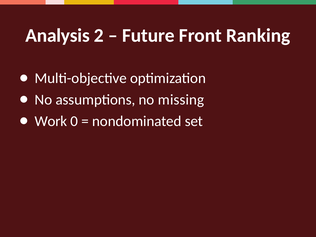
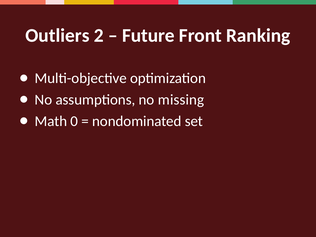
Analysis: Analysis -> Outliers (57, 35)
Work: Work -> Math (51, 121)
